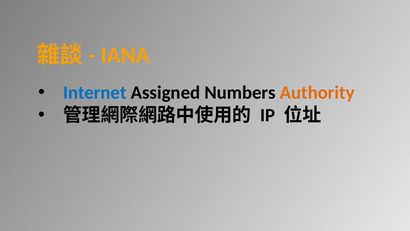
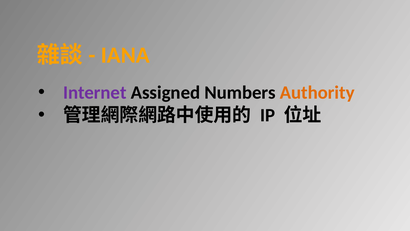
Internet colour: blue -> purple (95, 92)
